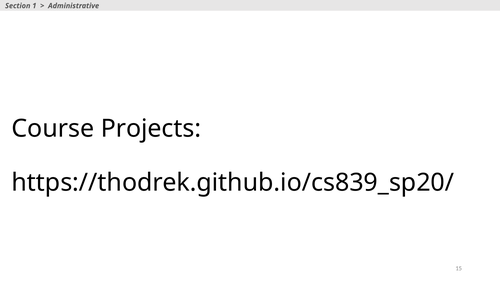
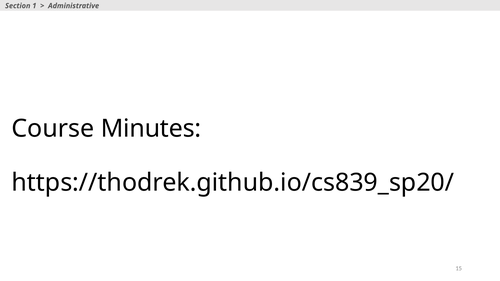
Projects: Projects -> Minutes (151, 129)
